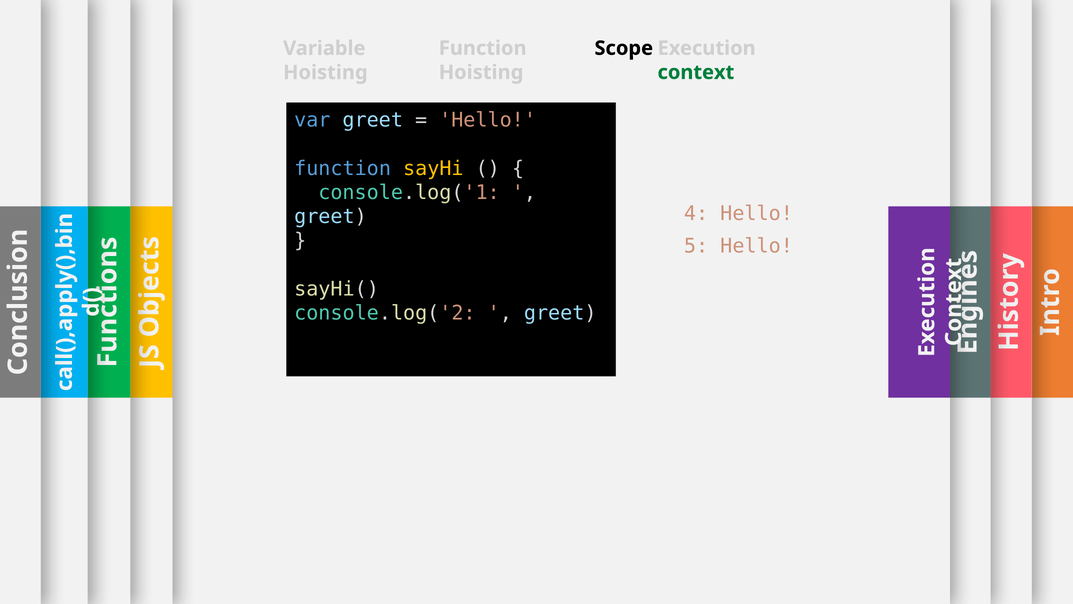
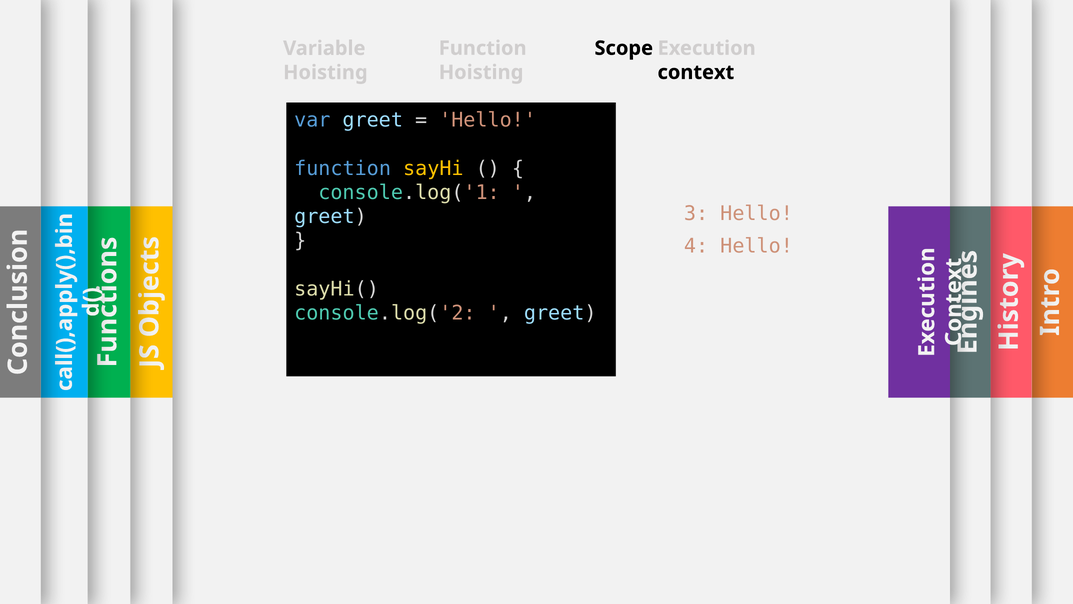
context colour: green -> black (696, 72)
4: 4 -> 3 (696, 213)
5: 5 -> 4 (696, 246)
